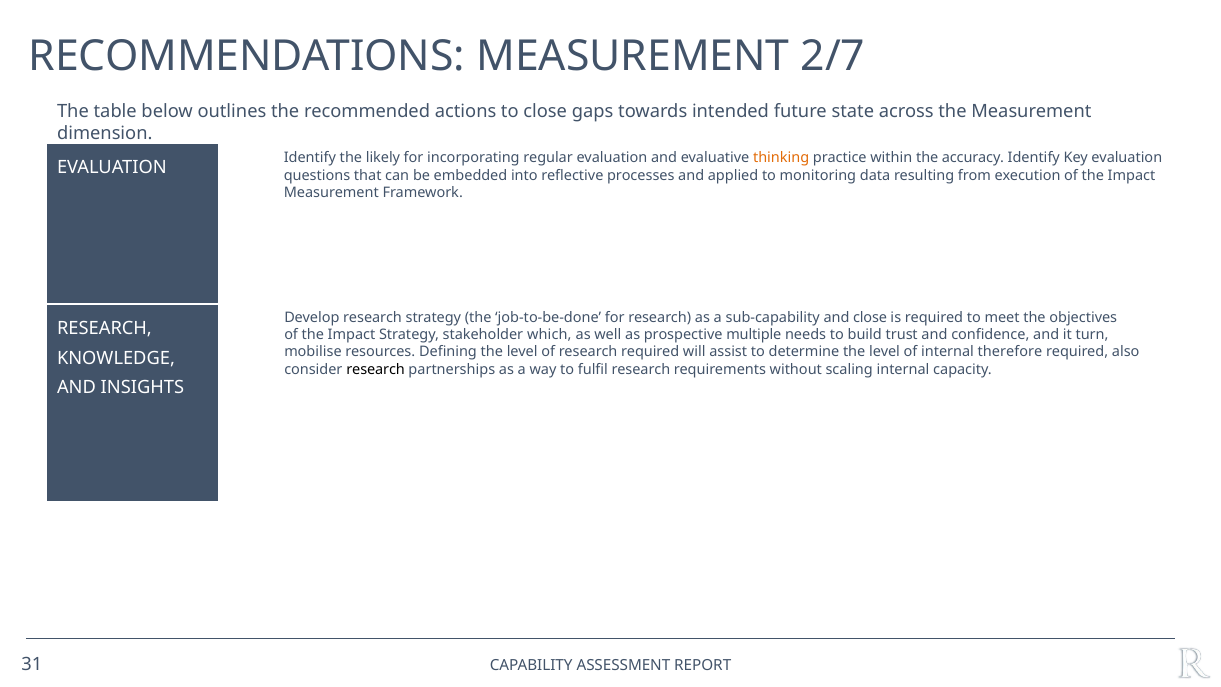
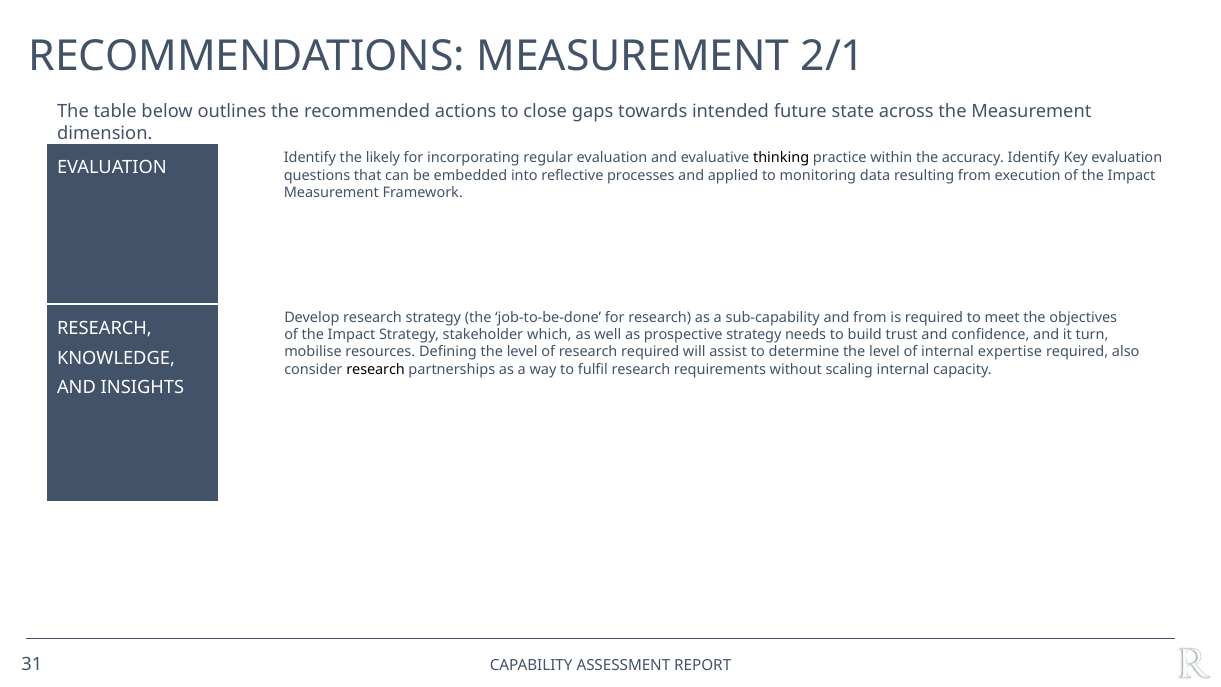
2/7: 2/7 -> 2/1 (833, 56)
thinking colour: orange -> black (781, 158)
and close: close -> from (870, 317)
prospective multiple: multiple -> strategy (754, 335)
therefore: therefore -> expertise (1010, 352)
